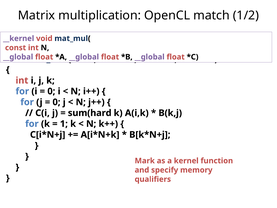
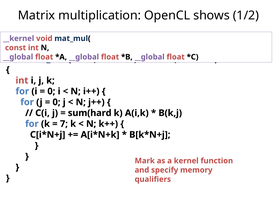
match: match -> shows (212, 15)
1: 1 -> 7 (64, 124)
